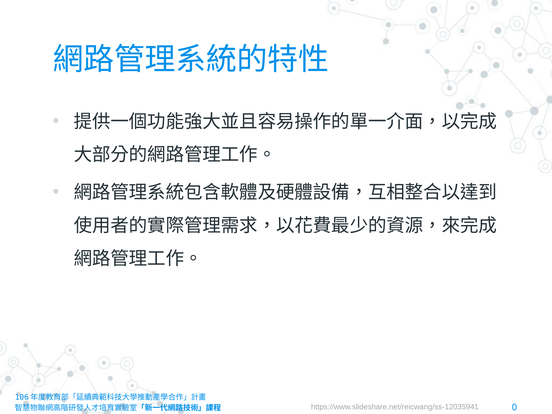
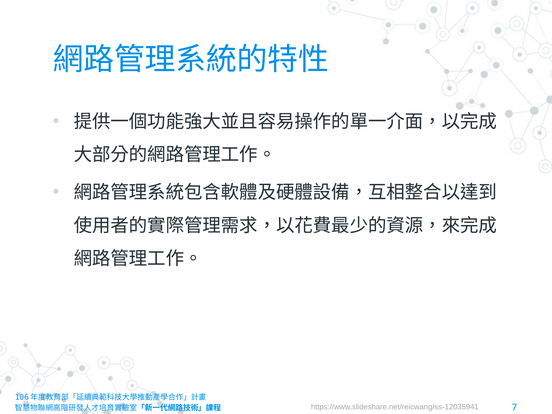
0: 0 -> 7 (514, 407)
